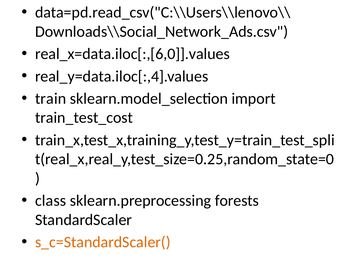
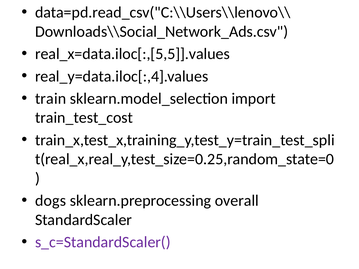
real_x=data.iloc[:,[6,0]].values: real_x=data.iloc[:,[6,0]].values -> real_x=data.iloc[:,[5,5]].values (132, 54)
class: class -> dogs (51, 201)
forests: forests -> overall (237, 201)
s_c=StandardScaler( colour: orange -> purple (103, 242)
